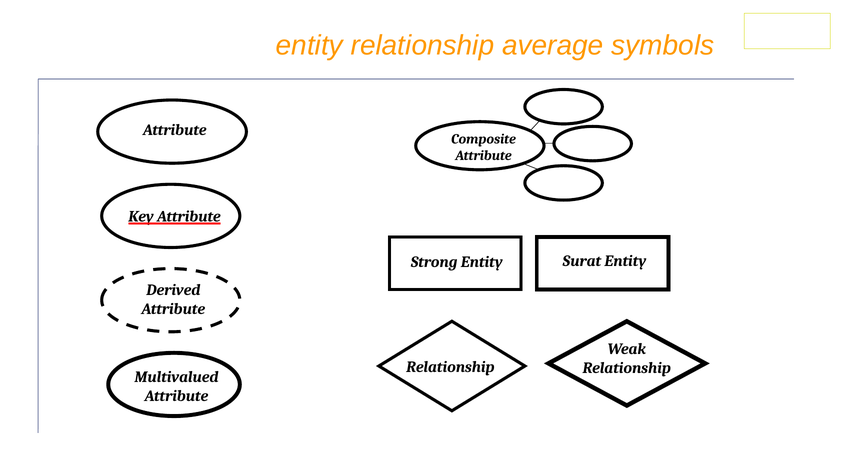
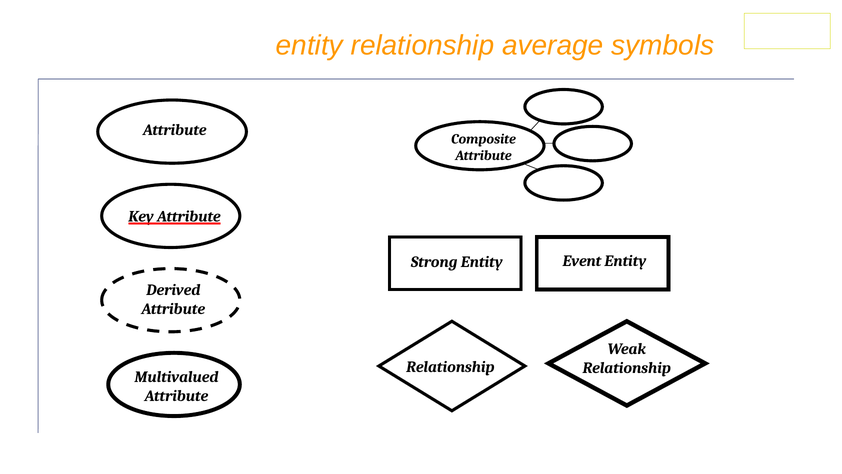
Surat: Surat -> Event (582, 261)
